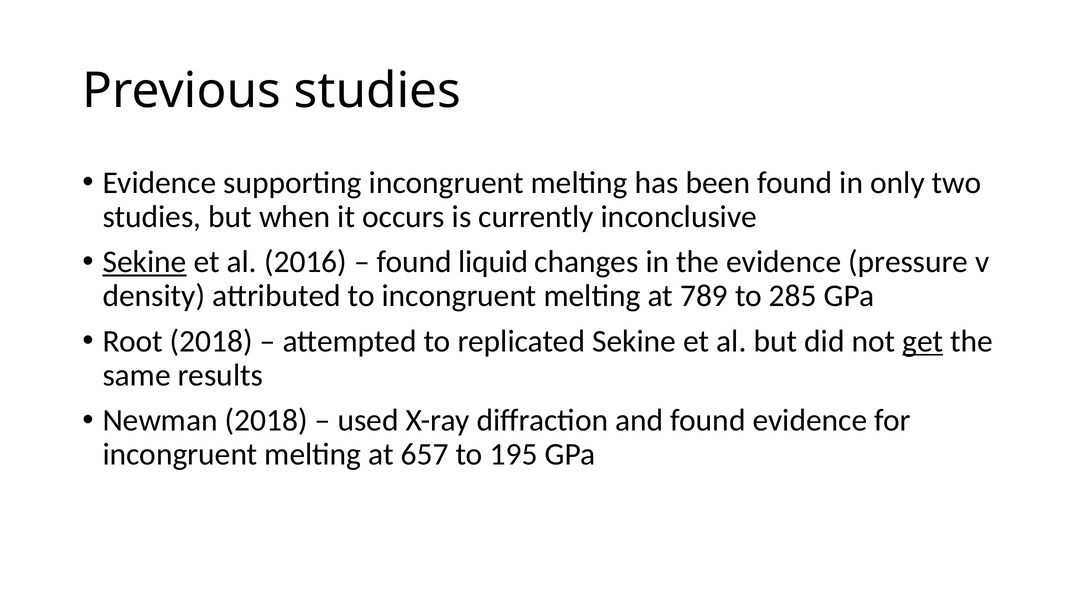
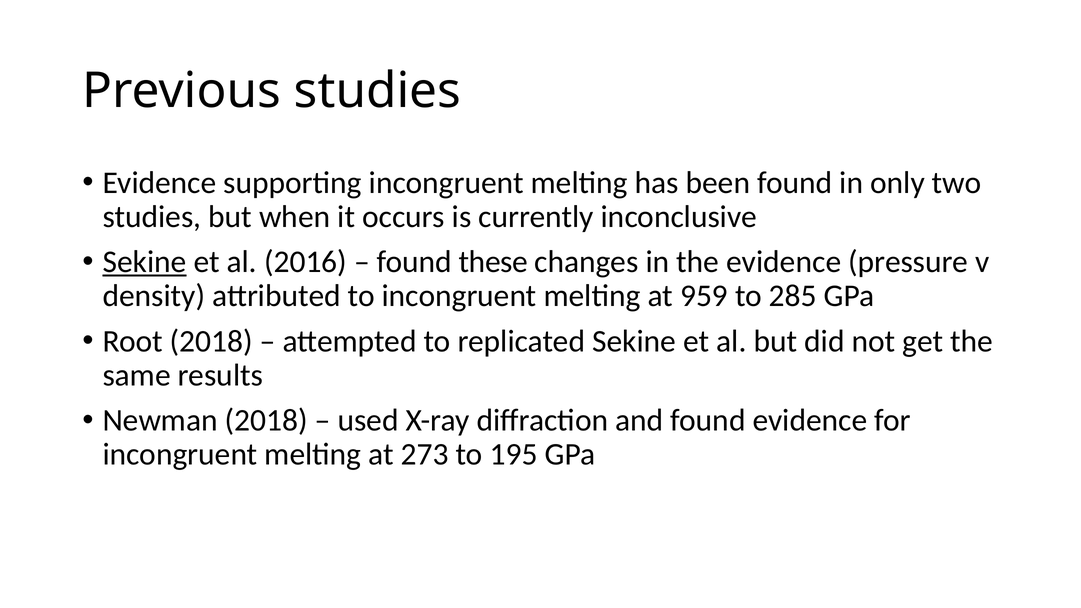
liquid: liquid -> these (493, 262)
789: 789 -> 959 (704, 296)
get underline: present -> none (923, 341)
657: 657 -> 273 (425, 454)
